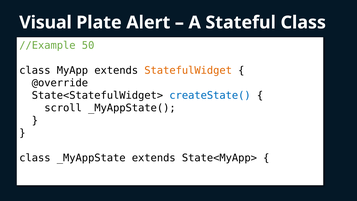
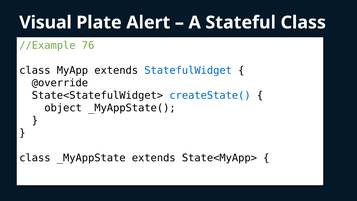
50: 50 -> 76 (88, 45)
StatefulWidget colour: orange -> blue (188, 70)
scroll: scroll -> object (63, 108)
